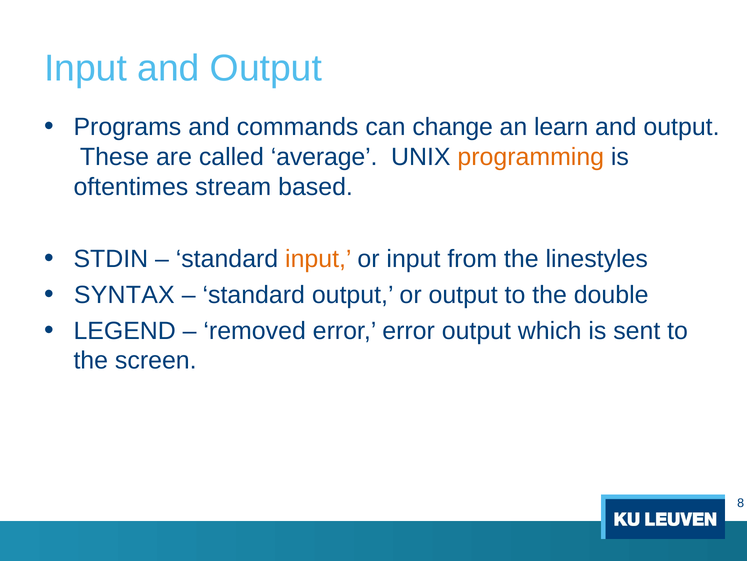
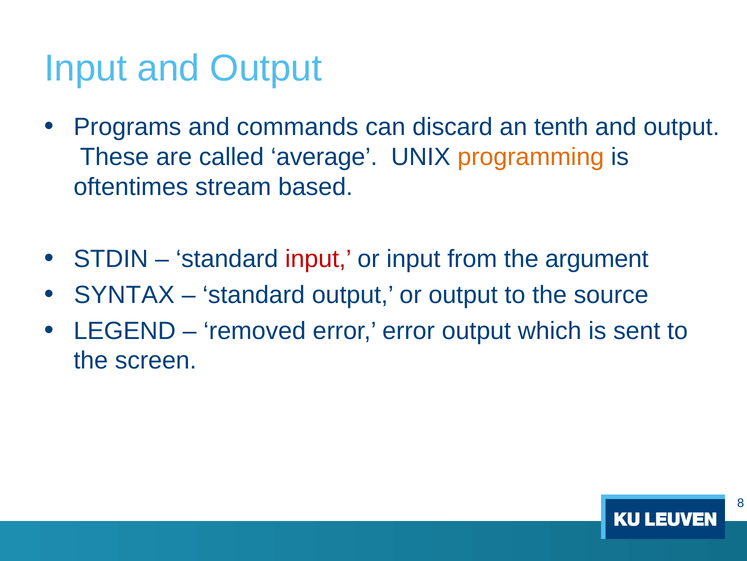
change: change -> discard (453, 127)
learn: learn -> tenth (561, 127)
input colour: orange -> red (318, 259)
linestyles: linestyles -> argument (597, 259)
double: double -> source (611, 294)
